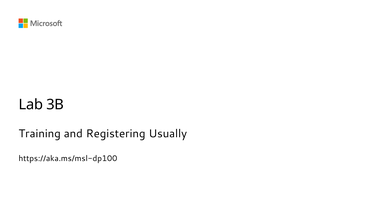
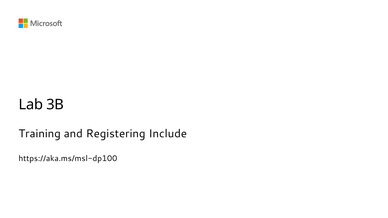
Usually: Usually -> Include (168, 134)
